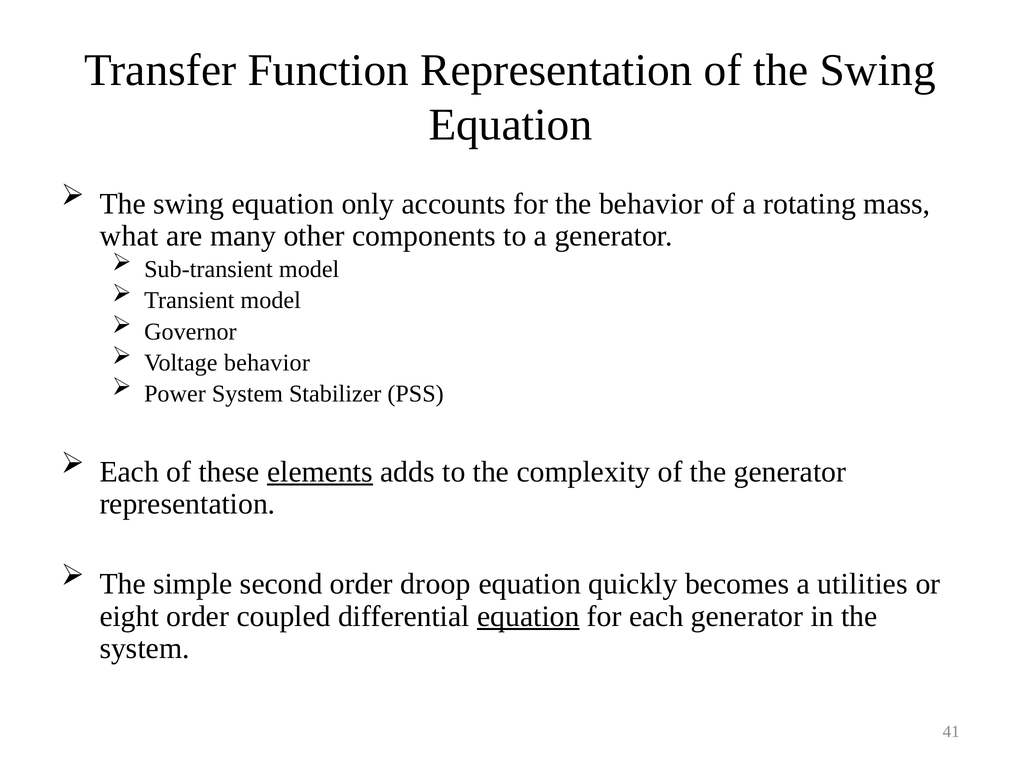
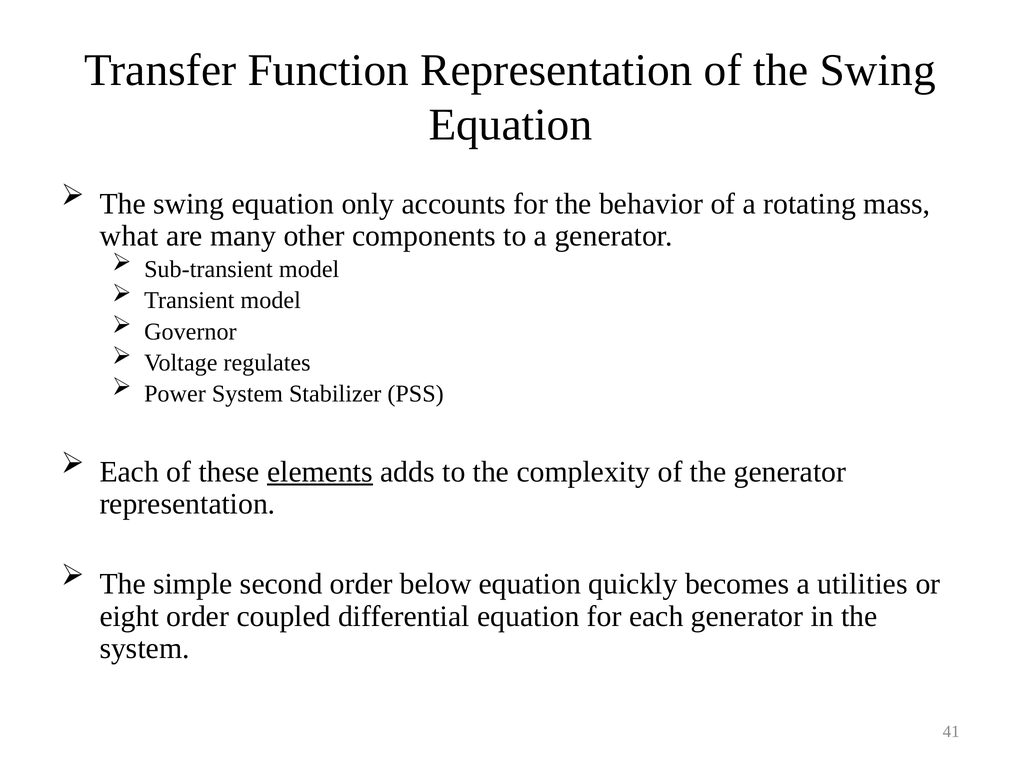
Voltage behavior: behavior -> regulates (267, 363)
droop: droop -> below (436, 584)
equation underline: present -> none (528, 616)
